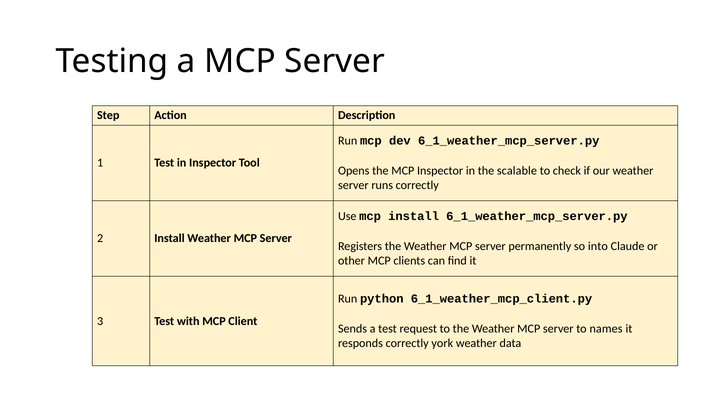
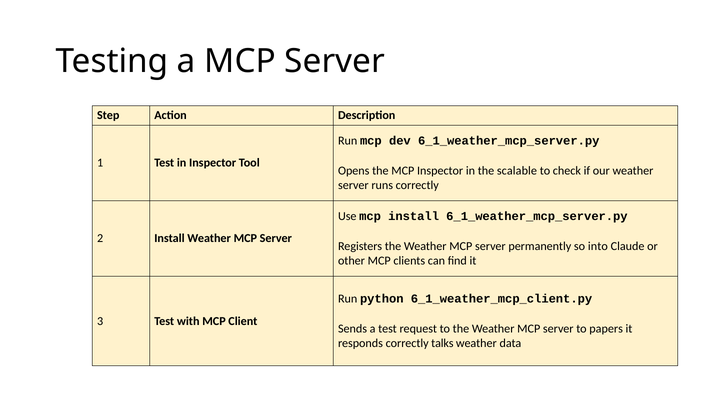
names: names -> papers (606, 329)
york: york -> talks (442, 344)
